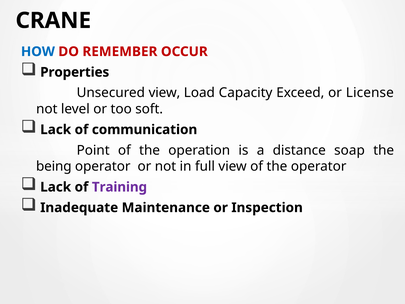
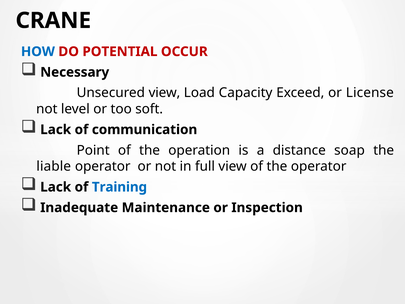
REMEMBER: REMEMBER -> POTENTIAL (120, 52)
Properties: Properties -> Necessary (75, 72)
being: being -> liable (54, 166)
Training colour: purple -> blue (119, 187)
